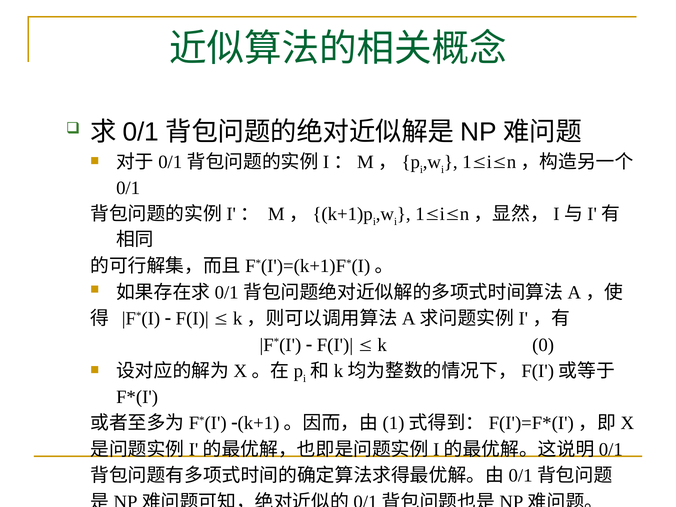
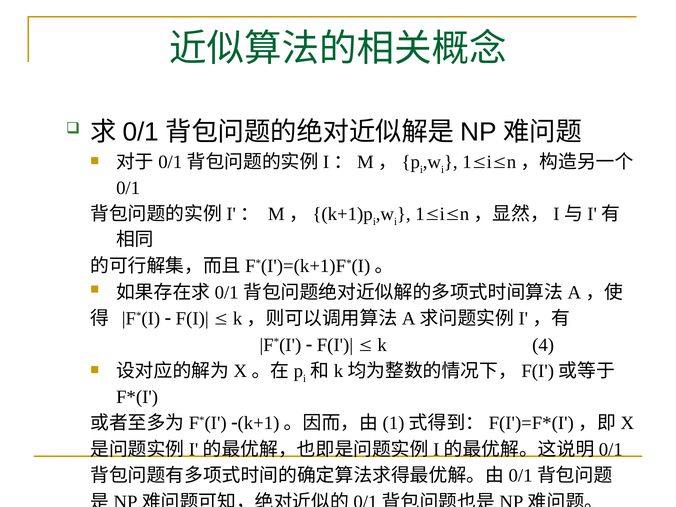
0: 0 -> 4 (543, 345)
